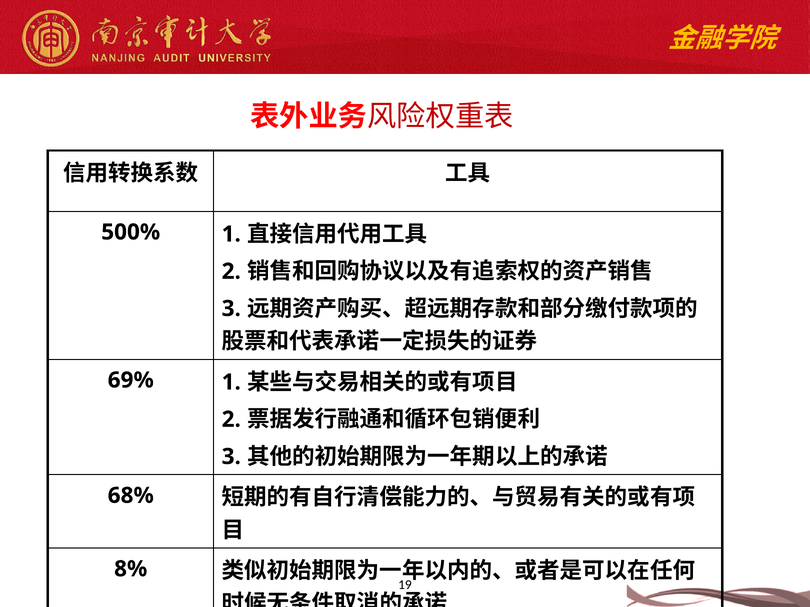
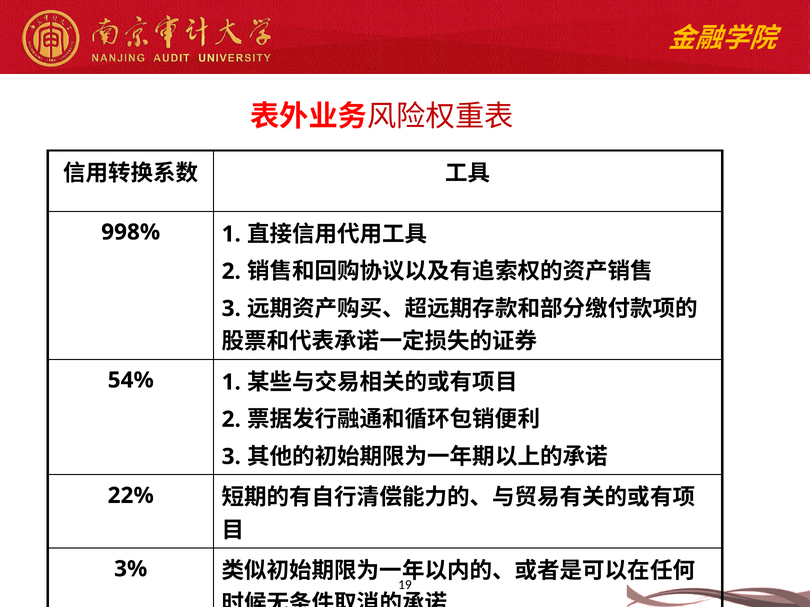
500%: 500% -> 998% (131, 232)
69%: 69% -> 54% (131, 380)
68%: 68% -> 22% (131, 496)
8%: 8% -> 3% (131, 569)
